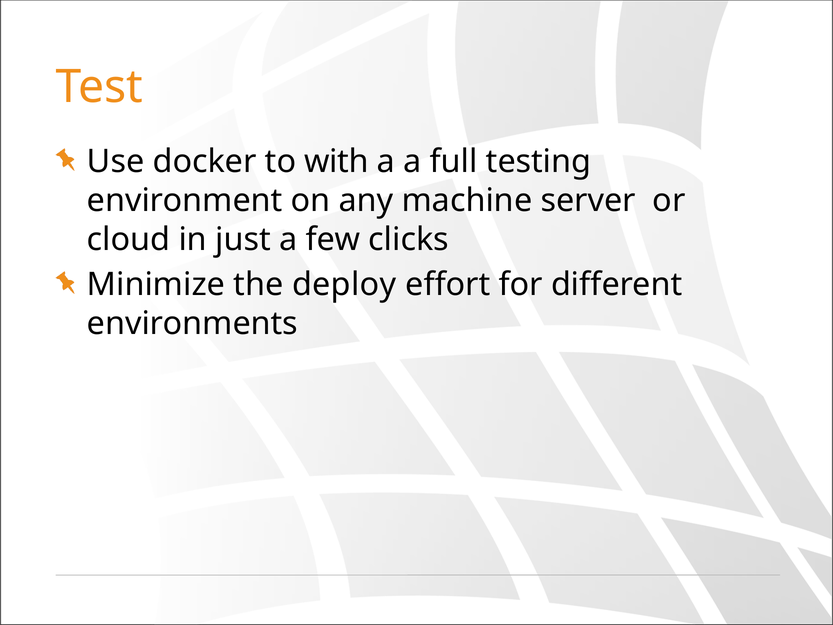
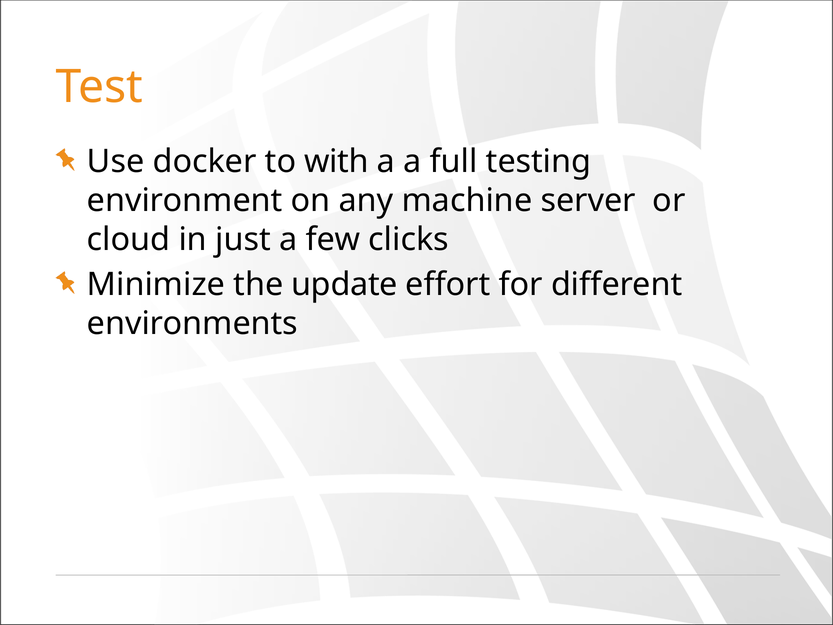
deploy: deploy -> update (344, 285)
